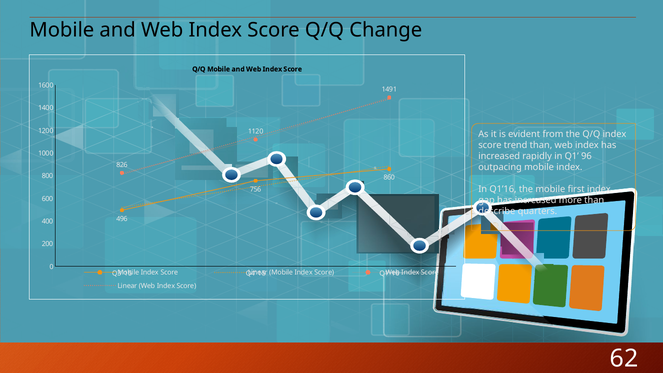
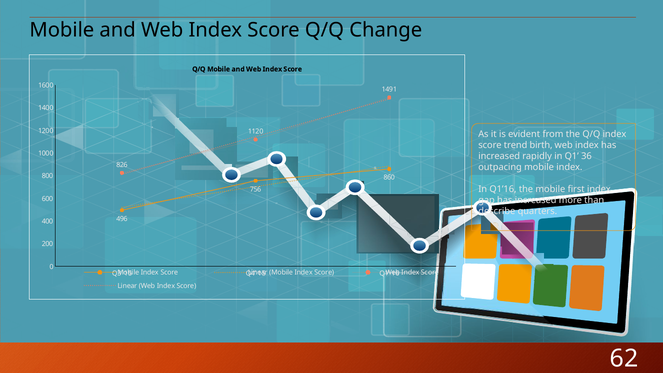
trend than: than -> birth (541, 145)
96: 96 -> 36 (586, 156)
